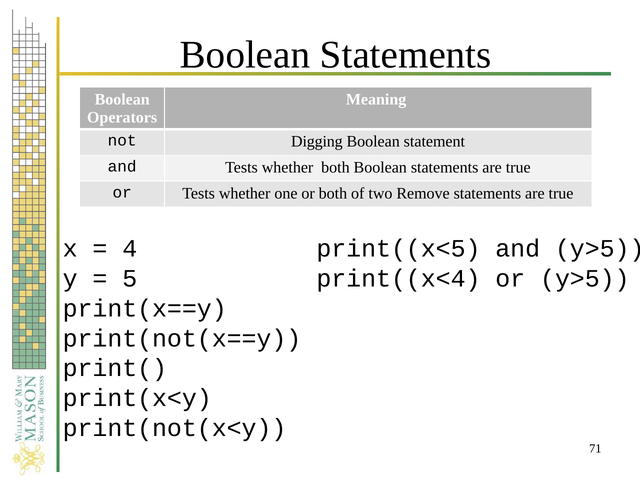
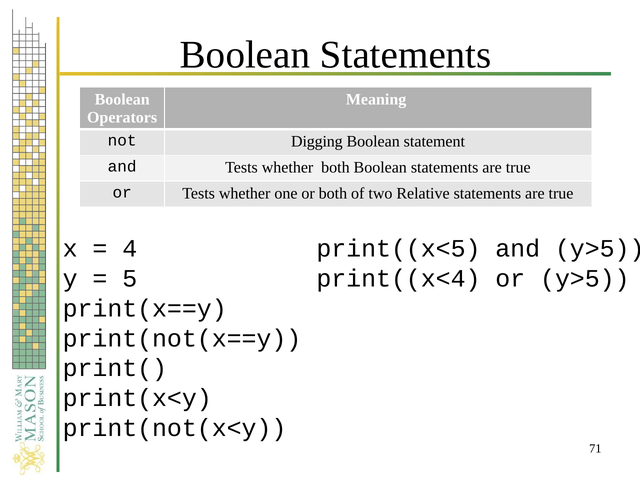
Remove: Remove -> Relative (423, 193)
